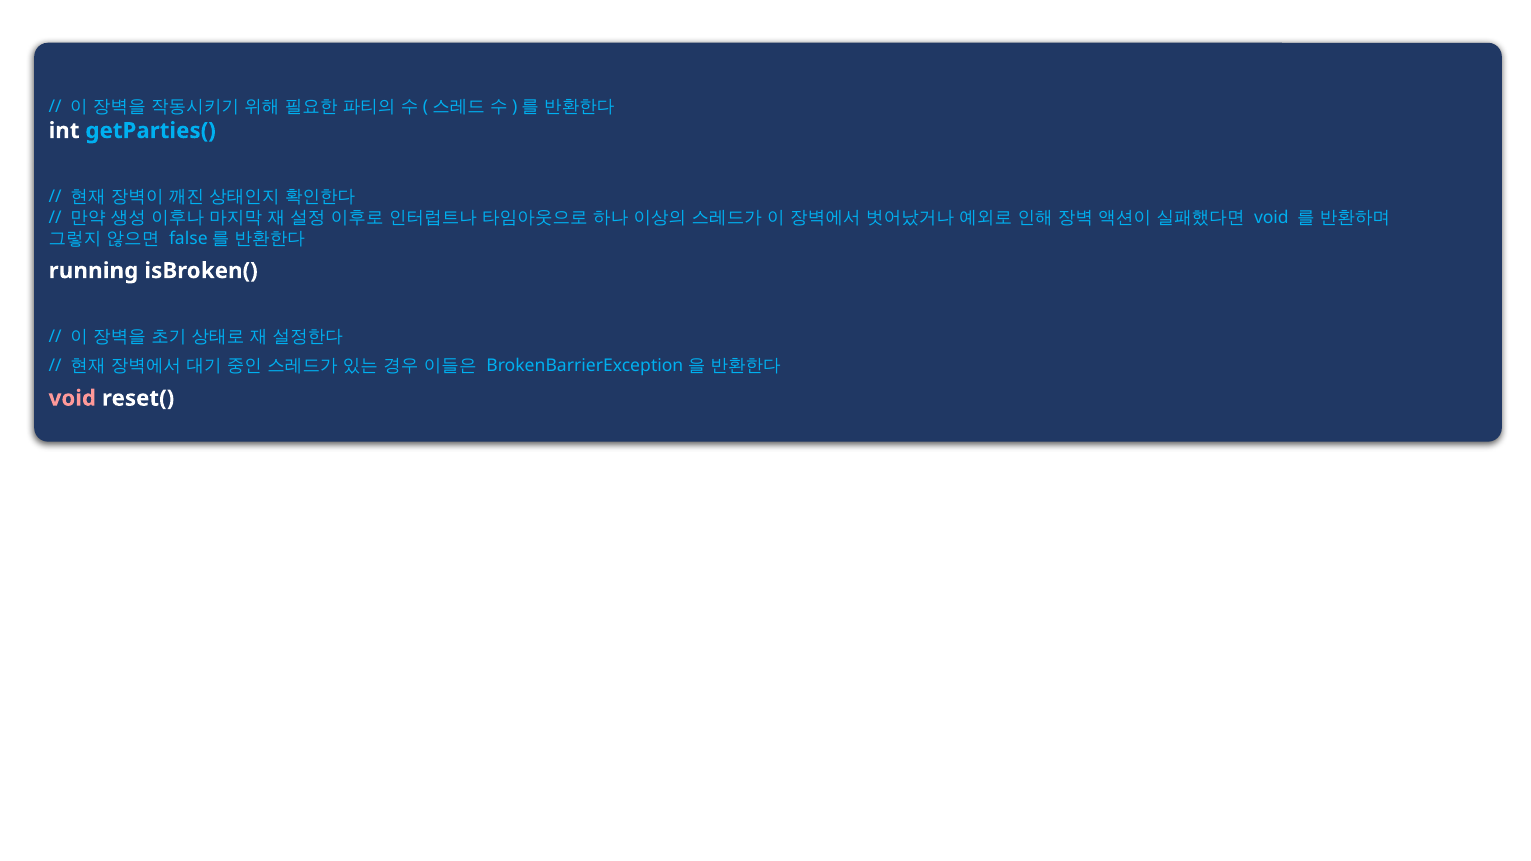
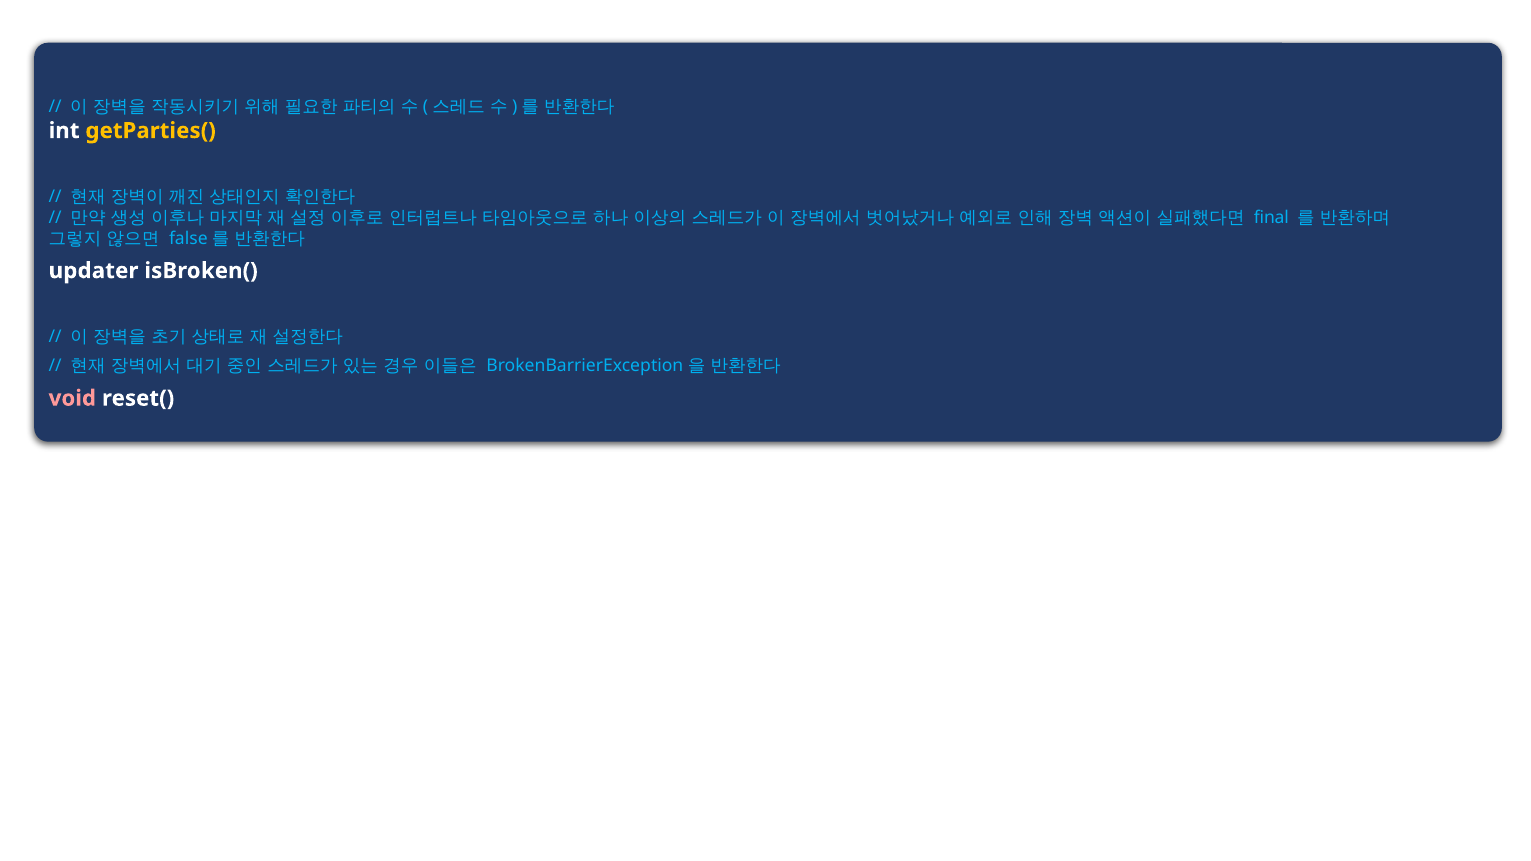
getParties( colour: light blue -> yellow (151, 131)
void: void -> final (1271, 218)
running: running -> updater (94, 271)
